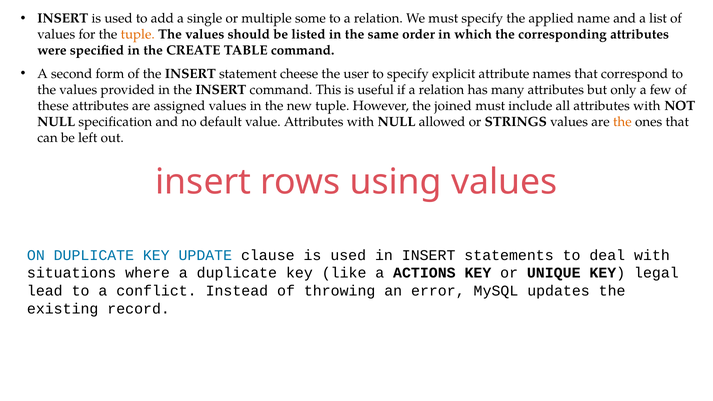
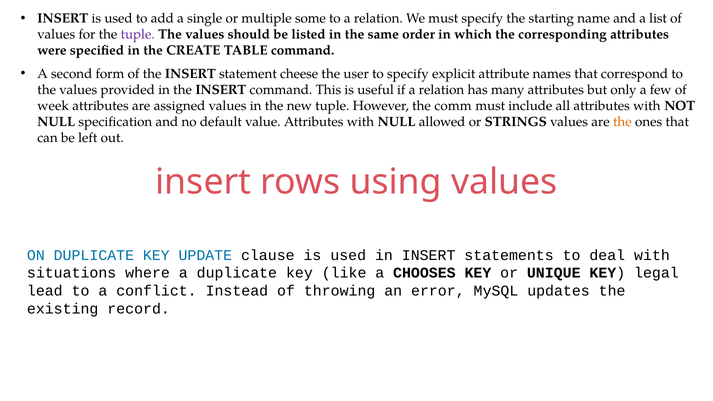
applied: applied -> starting (551, 18)
tuple colour: orange -> purple (138, 34)
these: these -> week (53, 106)
joined: joined -> comm (453, 106)
ACTIONS: ACTIONS -> CHOOSES (424, 273)
